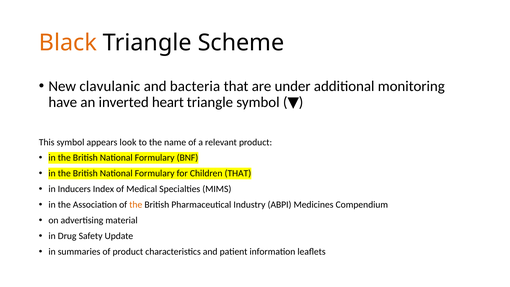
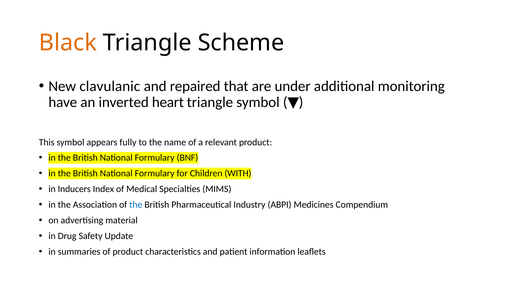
bacteria: bacteria -> repaired (195, 86)
look: look -> fully (128, 142)
Children THAT: THAT -> WITH (238, 173)
the colour: orange -> blue (136, 205)
